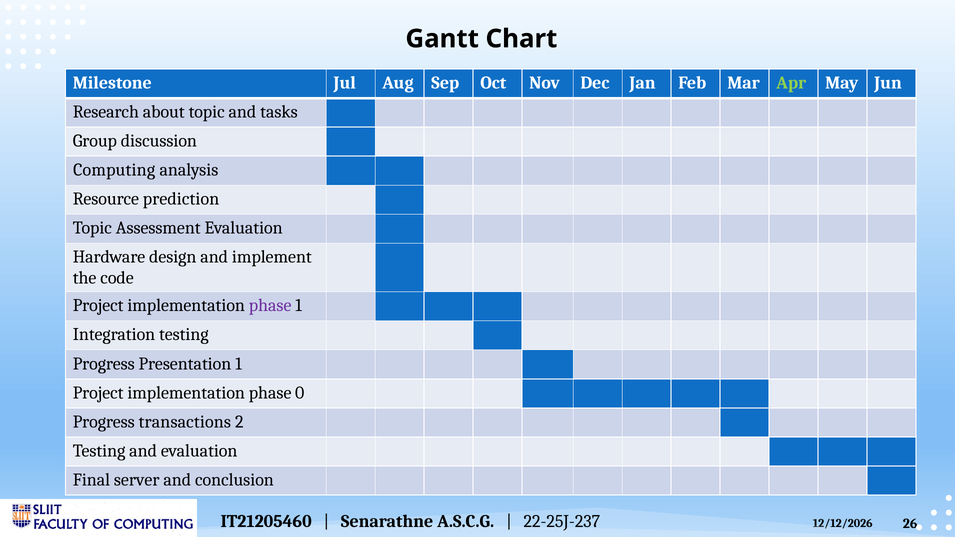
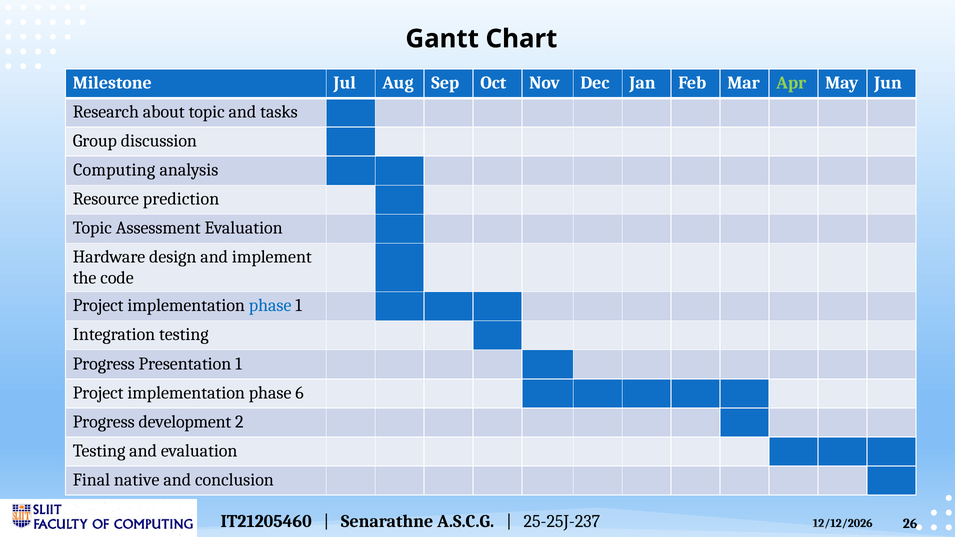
phase colour: purple -> blue (270, 306)
0: 0 -> 6 (300, 393)
transactions: transactions -> development (185, 422)
server: server -> native (137, 480)
22-25J-237: 22-25J-237 -> 25-25J-237 (562, 522)
